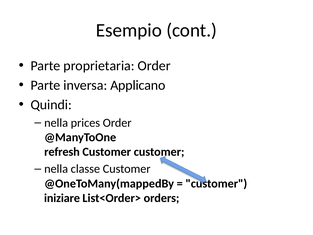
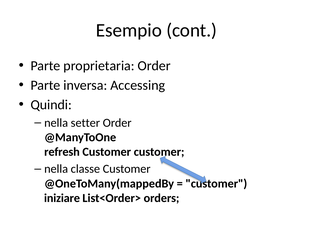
Applicano: Applicano -> Accessing (138, 85)
prices: prices -> setter (85, 123)
